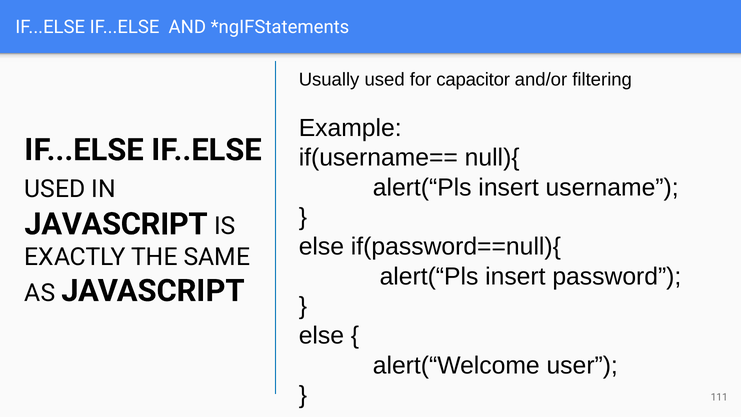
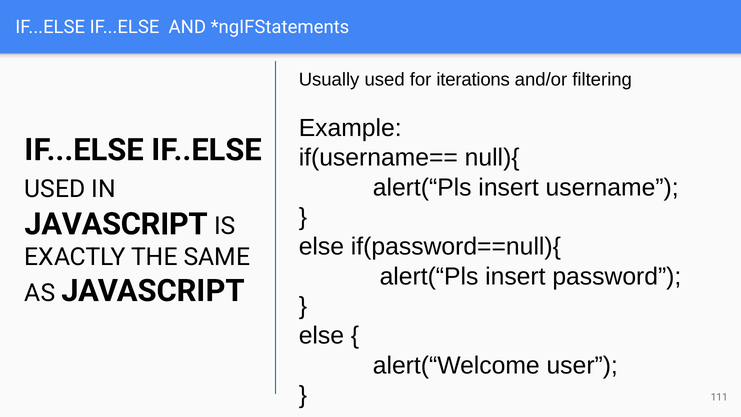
capacitor: capacitor -> iterations (473, 79)
